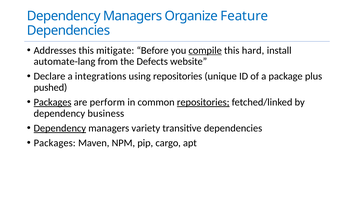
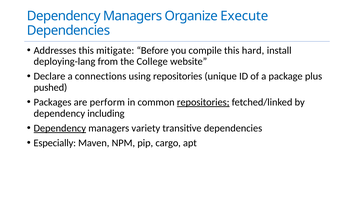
Feature: Feature -> Execute (244, 16)
compile underline: present -> none (205, 50)
automate-lang: automate-lang -> deploying-lang (65, 62)
Defects: Defects -> College (152, 62)
integrations: integrations -> connections (101, 76)
Packages underline: present -> none (53, 102)
business: business -> including (106, 113)
Packages: Packages -> Especially (55, 143)
